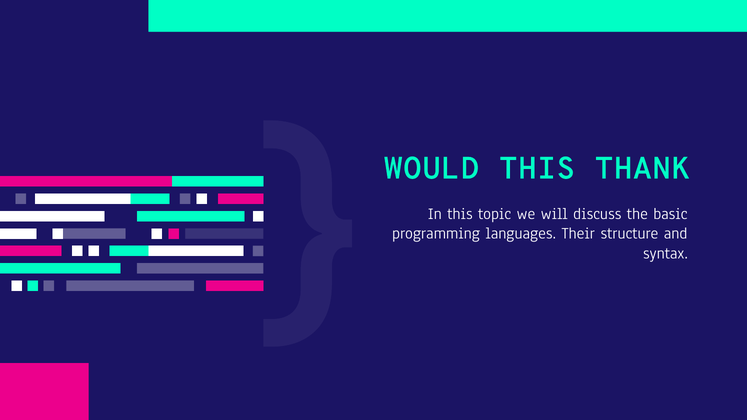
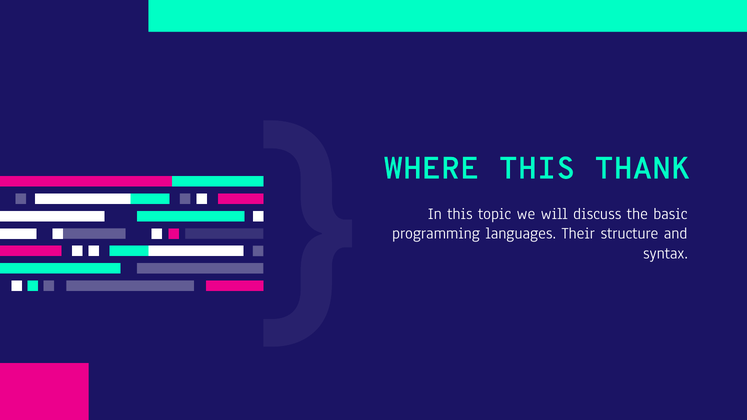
WOULD: WOULD -> WHERE (432, 168)
